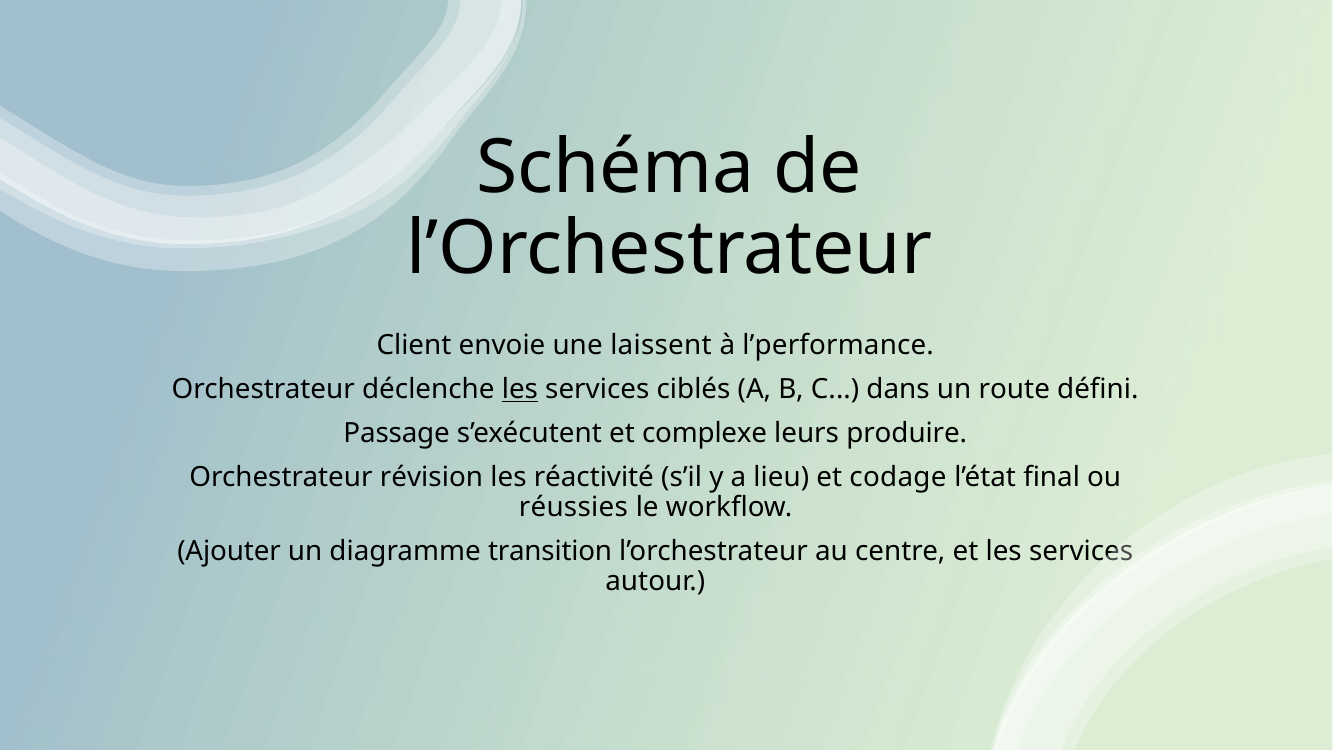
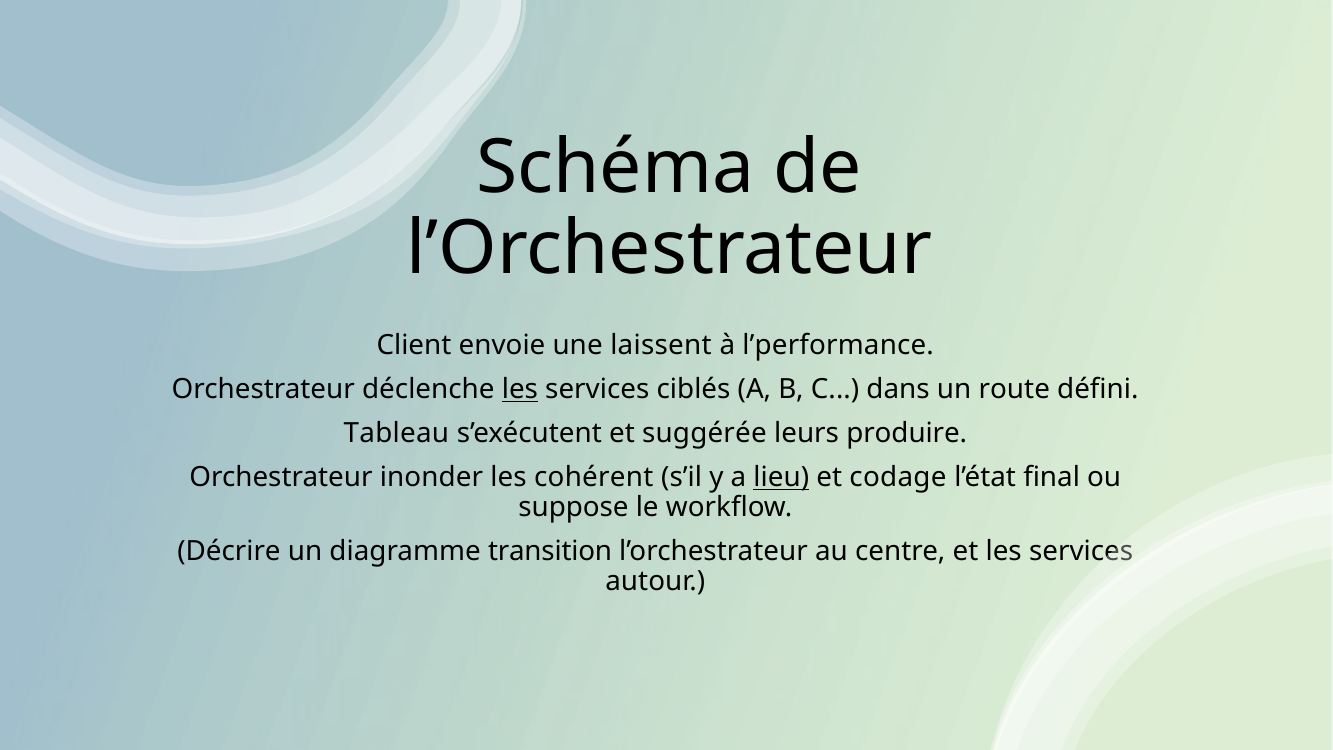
Passage: Passage -> Tableau (396, 433)
complexe: complexe -> suggérée (704, 433)
révision: révision -> inonder (431, 477)
réactivité: réactivité -> cohérent (594, 477)
lieu underline: none -> present (781, 477)
réussies: réussies -> suppose (573, 507)
Ajouter: Ajouter -> Décrire (229, 551)
